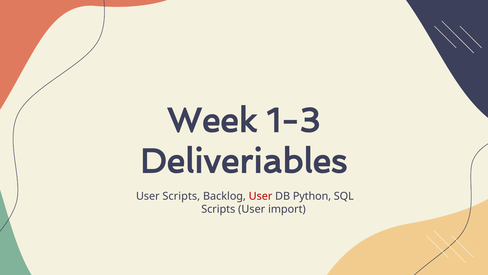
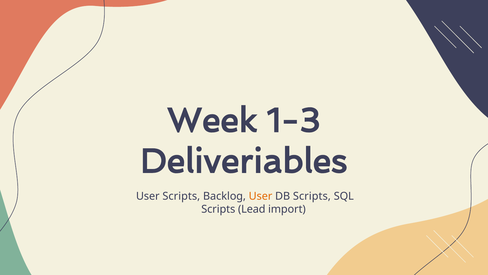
User colour: red -> orange (261, 196)
DB Python: Python -> Scripts (312, 196)
Scripts User: User -> Lead (252, 209)
